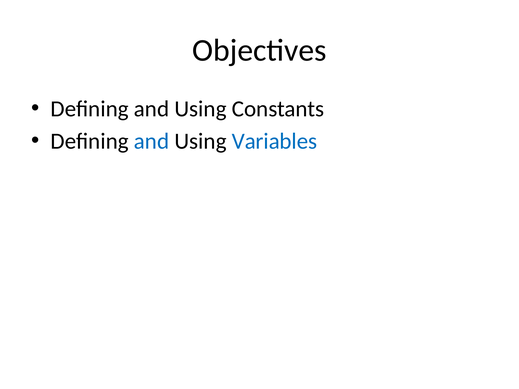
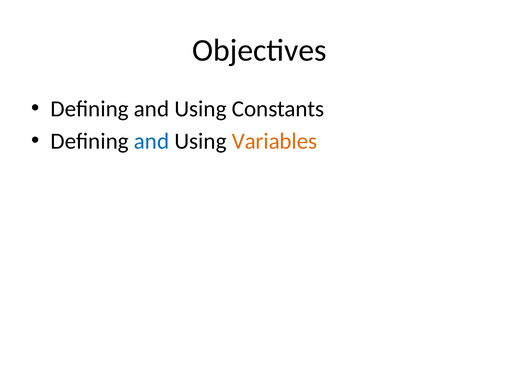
Variables colour: blue -> orange (274, 141)
